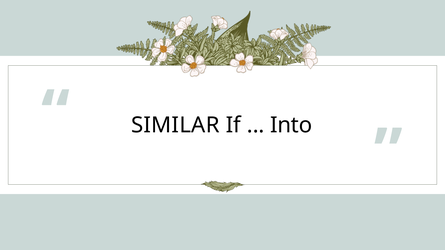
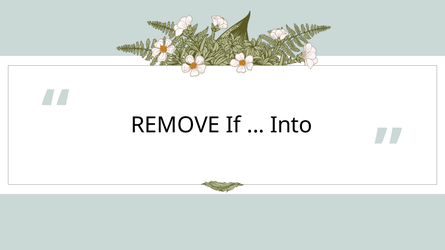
SIMILAR: SIMILAR -> REMOVE (175, 125)
